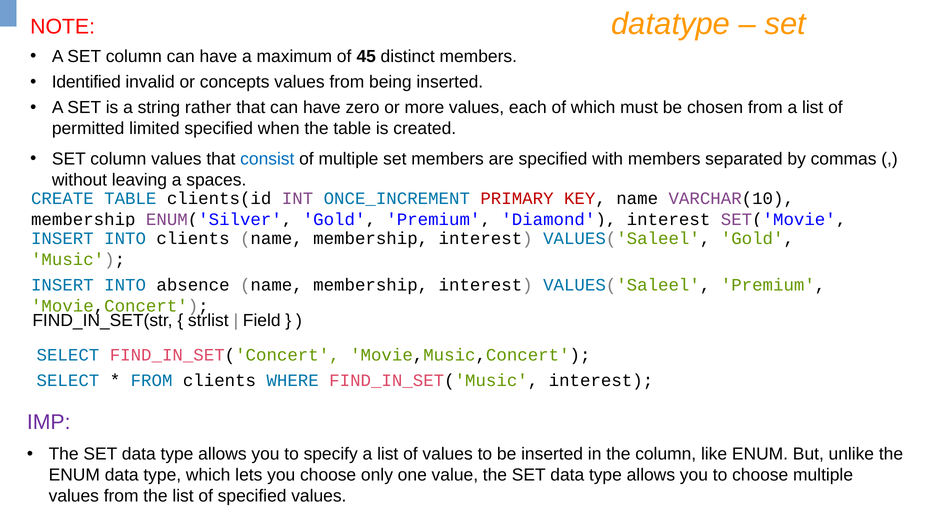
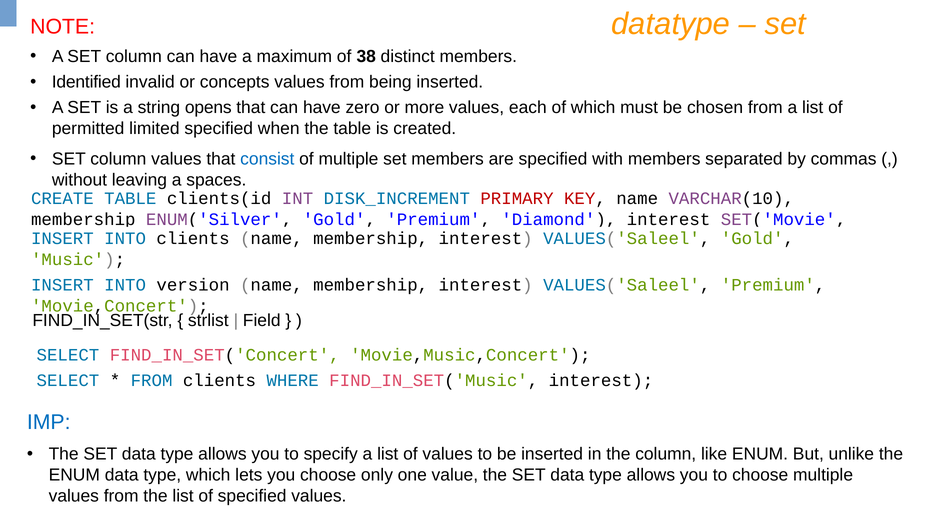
45: 45 -> 38 (366, 57)
rather: rather -> opens (208, 108)
ONCE_INCREMENT: ONCE_INCREMENT -> DISK_INCREMENT (397, 199)
absence: absence -> version (193, 285)
IMP colour: purple -> blue (49, 422)
